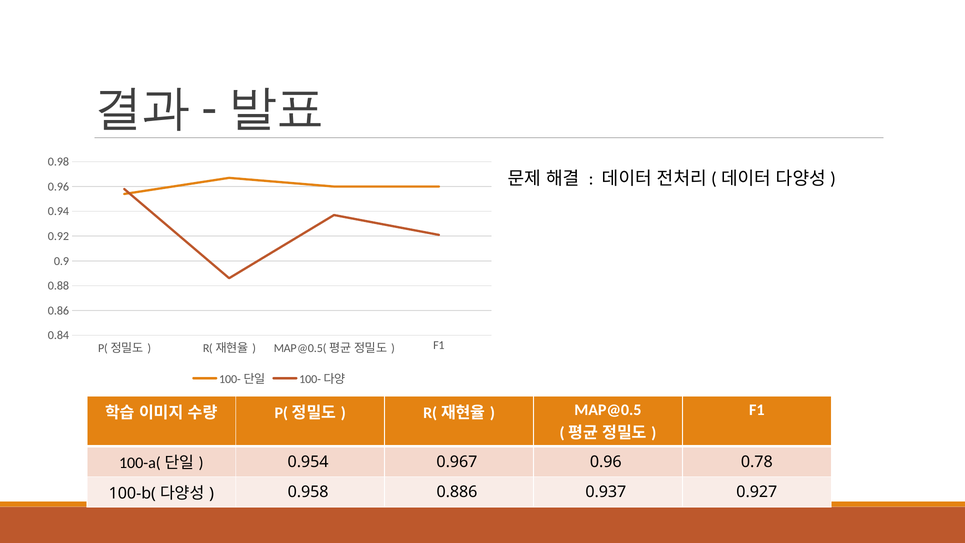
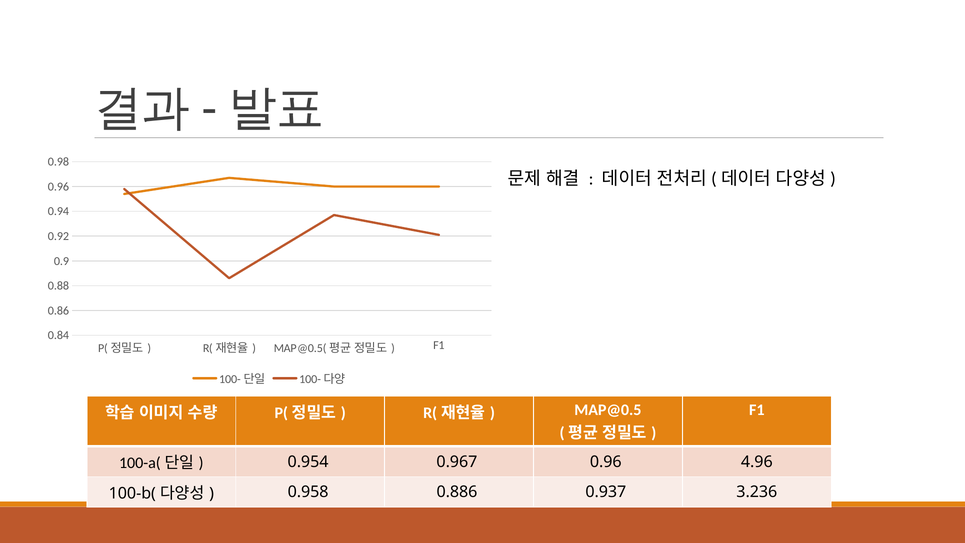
0.78: 0.78 -> 4.96 (757, 462)
0.927: 0.927 -> 3.236 (757, 492)
